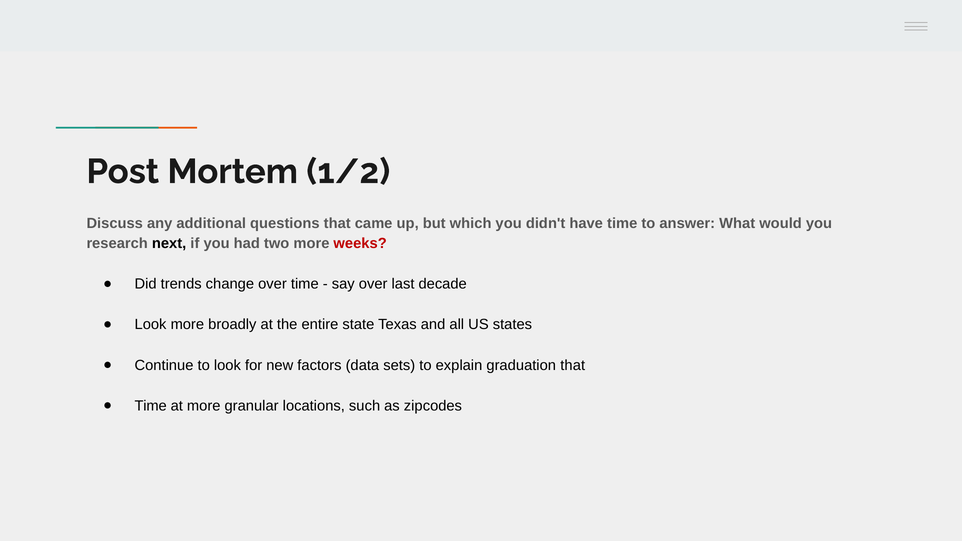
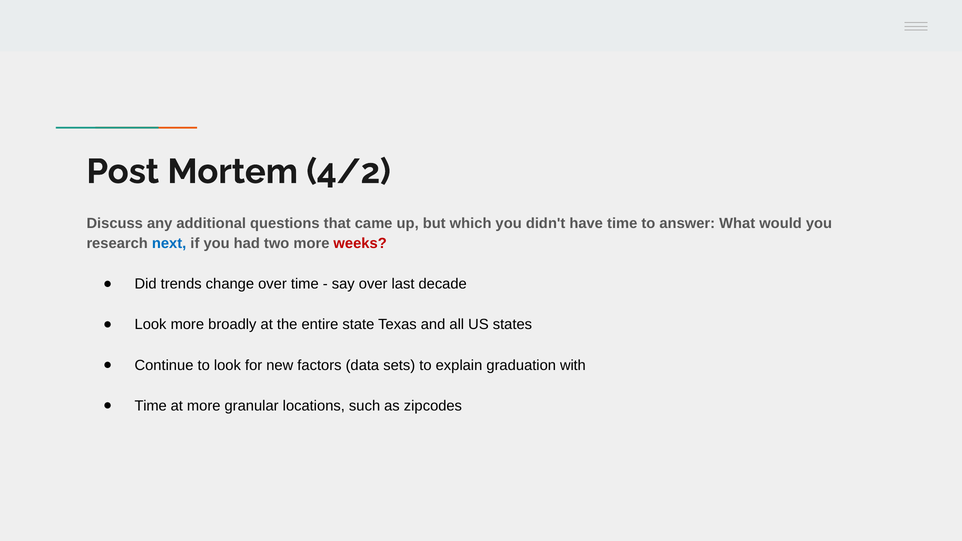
1/2: 1/2 -> 4/2 (349, 172)
next colour: black -> blue (169, 244)
graduation that: that -> with (573, 365)
